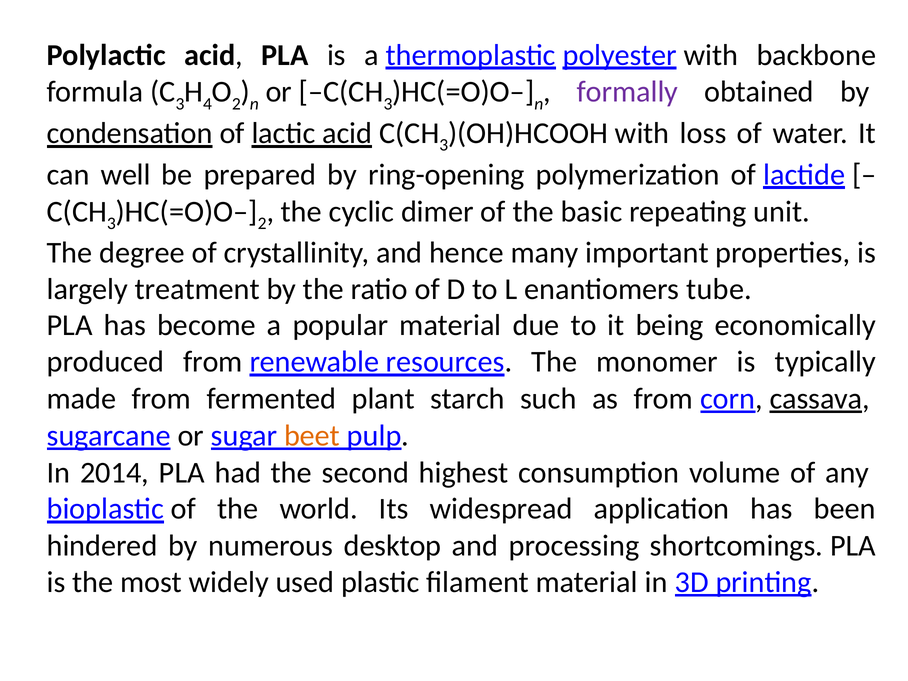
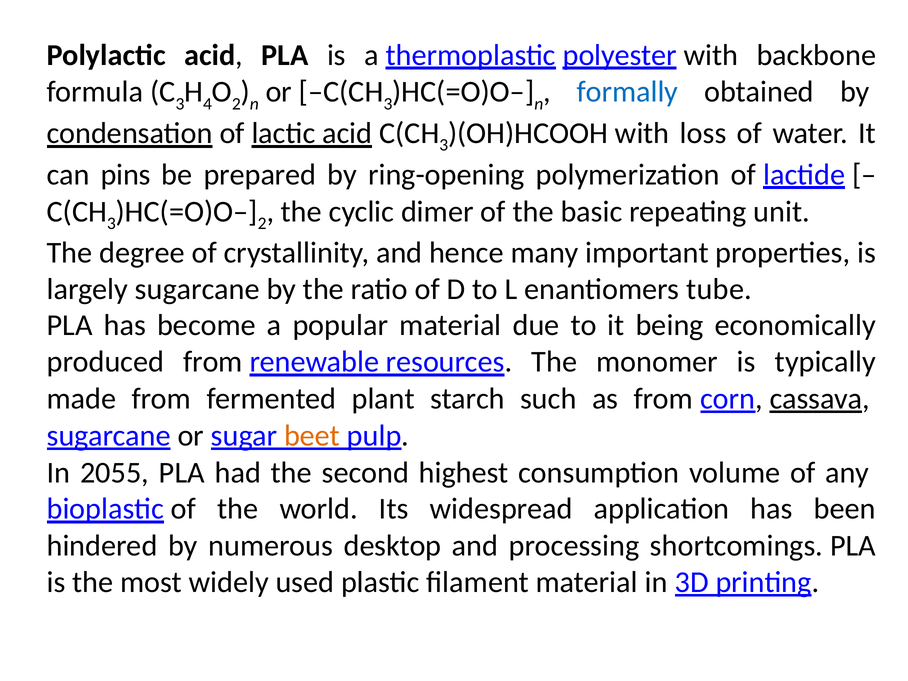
formally colour: purple -> blue (627, 92)
well: well -> pins (126, 175)
largely treatment: treatment -> sugarcane (197, 289)
2014: 2014 -> 2055 (115, 473)
